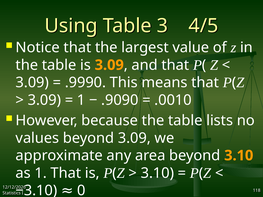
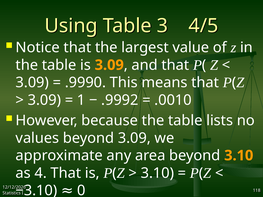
.9090: .9090 -> .9992 (120, 100)
as 1: 1 -> 4 (41, 173)
